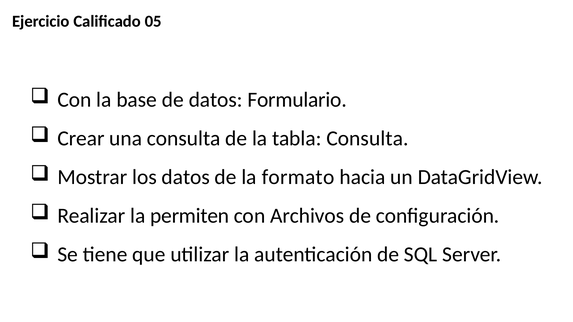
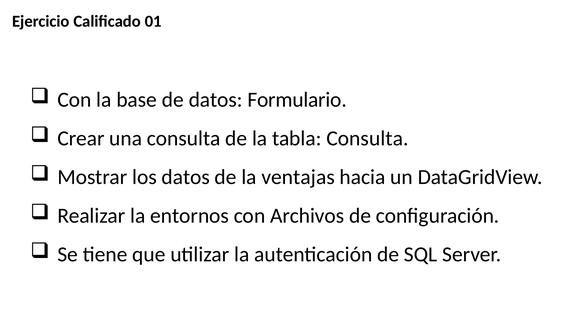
05: 05 -> 01 (153, 21)
formato: formato -> ventajas (298, 177)
permiten: permiten -> entornos (190, 216)
